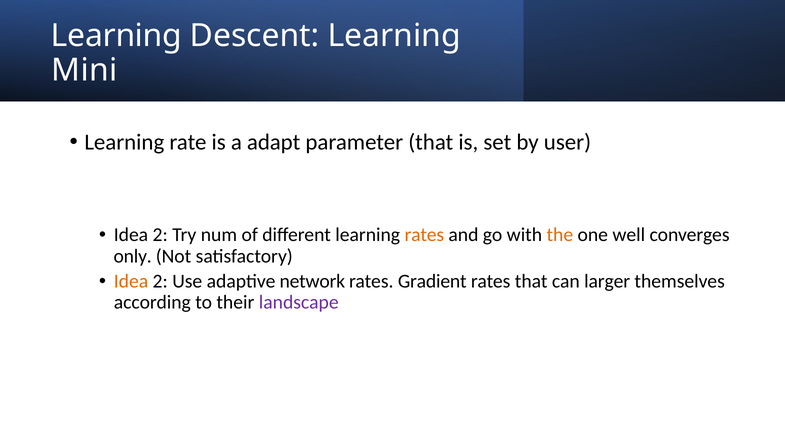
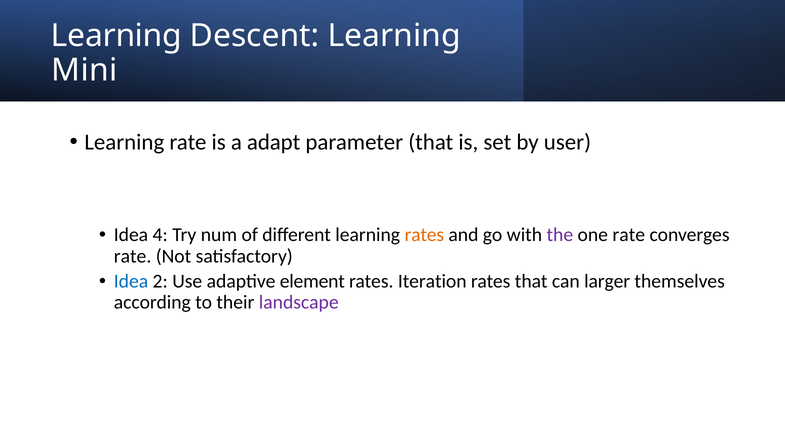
2: 2 -> 4 (160, 235)
the colour: orange -> purple (560, 235)
one well: well -> rate (629, 235)
only: only -> rate (133, 256)
Idea colour: orange -> blue (131, 282)
network: network -> element (312, 282)
Gradient: Gradient -> Iteration (432, 282)
